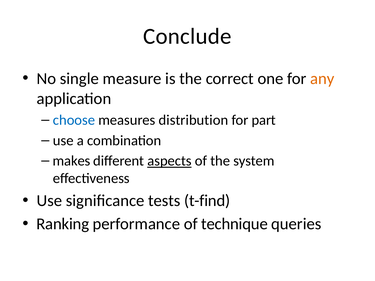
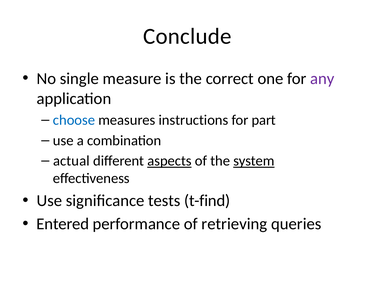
any colour: orange -> purple (322, 79)
distribution: distribution -> instructions (193, 120)
makes: makes -> actual (71, 161)
system underline: none -> present (254, 161)
Ranking: Ranking -> Entered (63, 224)
technique: technique -> retrieving (234, 224)
